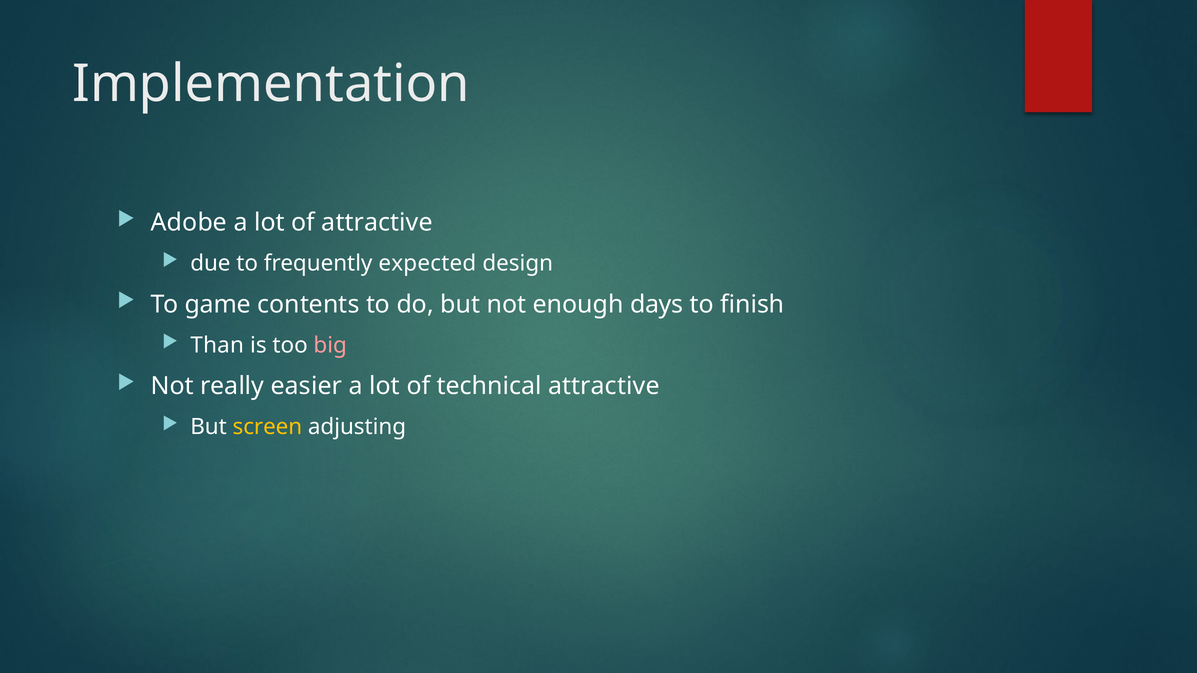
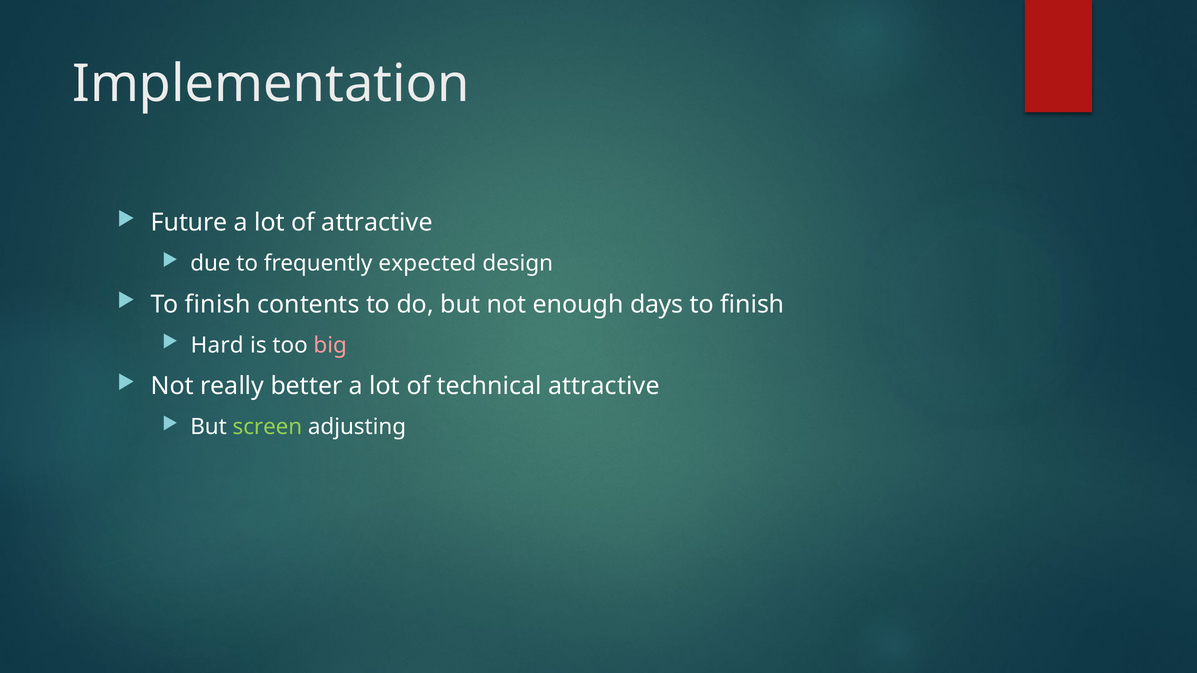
Adobe: Adobe -> Future (189, 223)
game: game -> finish (218, 305)
Than: Than -> Hard (217, 345)
easier: easier -> better (306, 386)
screen colour: yellow -> light green (267, 427)
